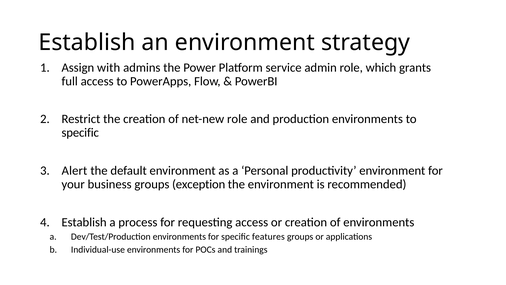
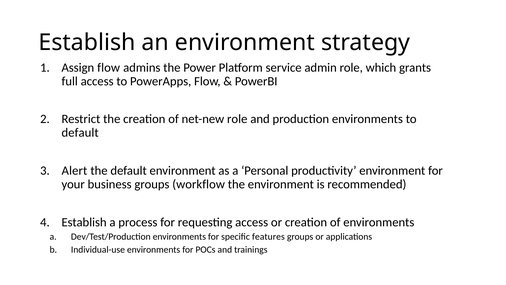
Assign with: with -> flow (109, 67)
specific: specific -> default (80, 133)
exception: exception -> workflow (199, 184)
